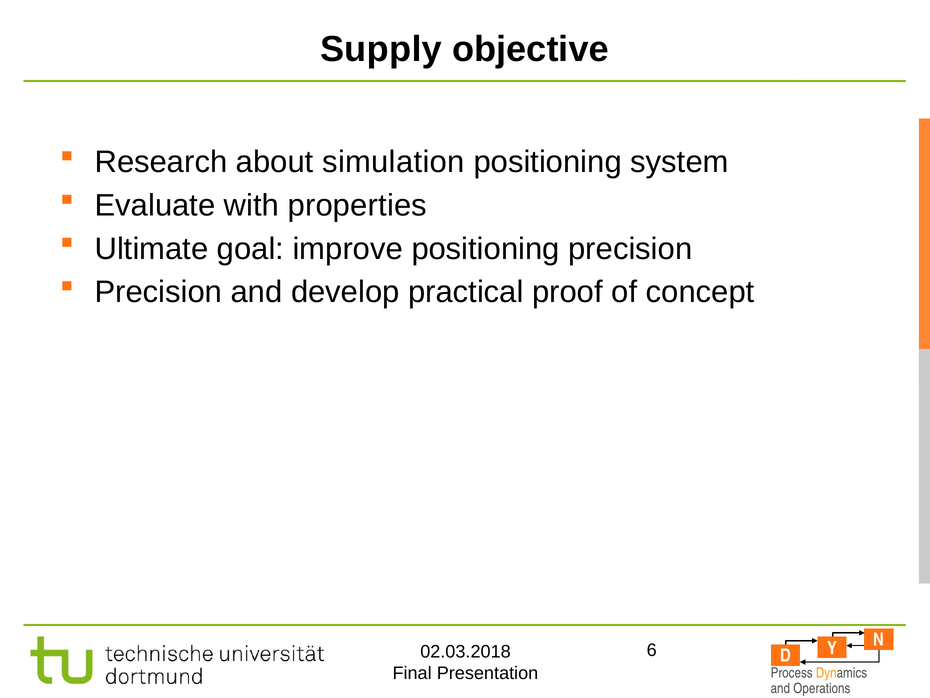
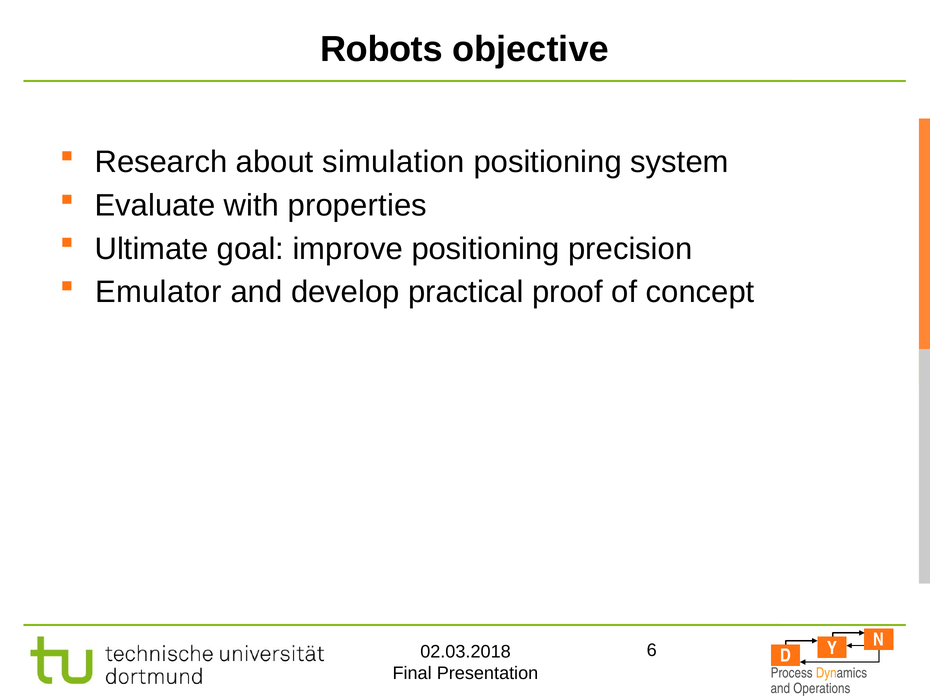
Supply: Supply -> Robots (381, 49)
Precision: Precision -> Emulator (158, 292)
